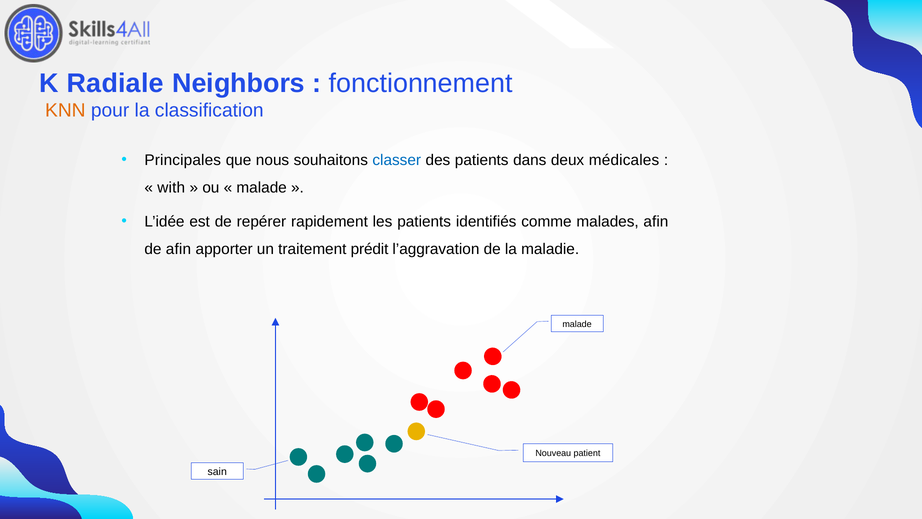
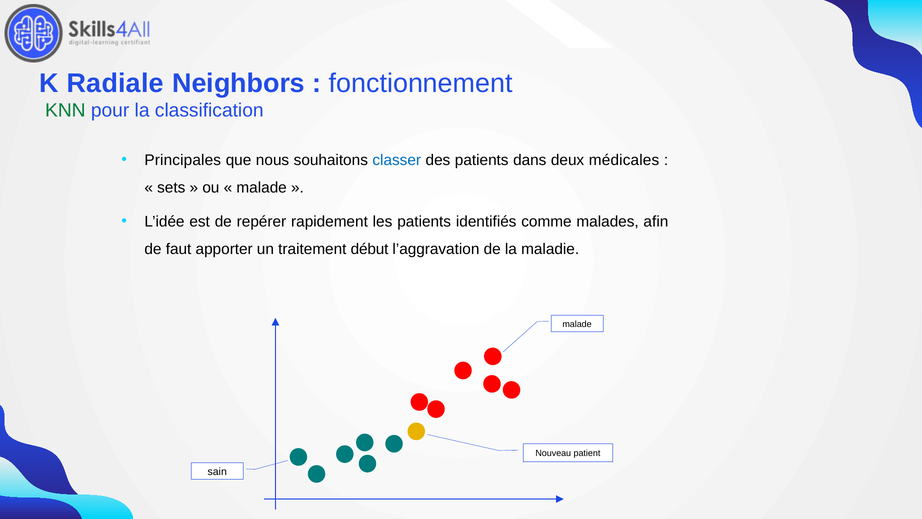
KNN colour: orange -> green (65, 110)
with: with -> sets (171, 188)
de afin: afin -> faut (179, 249)
prédit: prédit -> début (370, 249)
